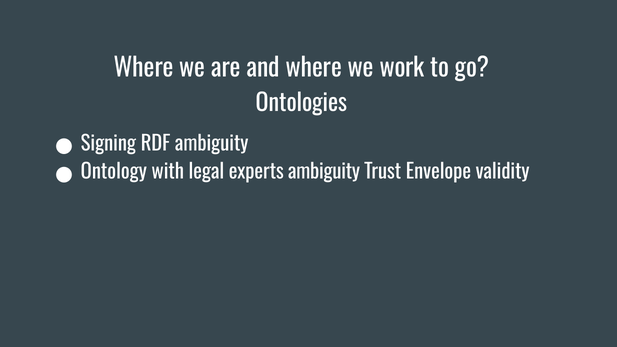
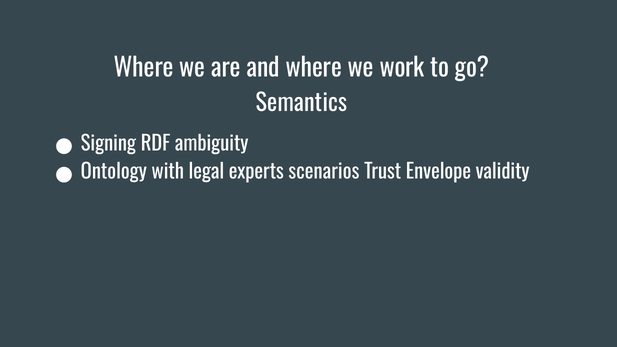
Ontologies: Ontologies -> Semantics (302, 103)
experts ambiguity: ambiguity -> scenarios (324, 172)
